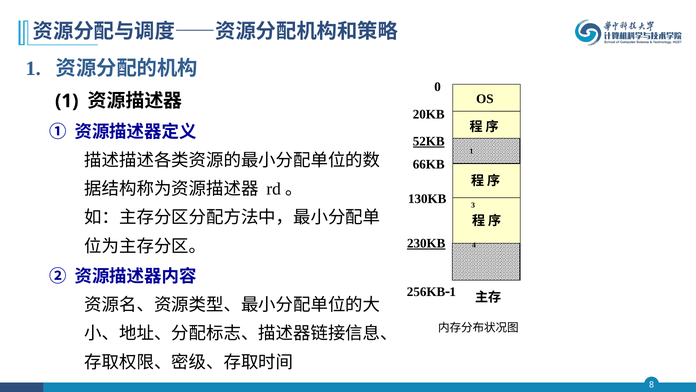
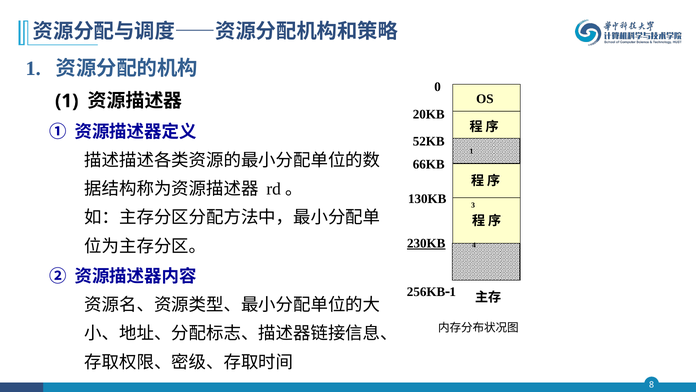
52KB underline: present -> none (429, 141)
